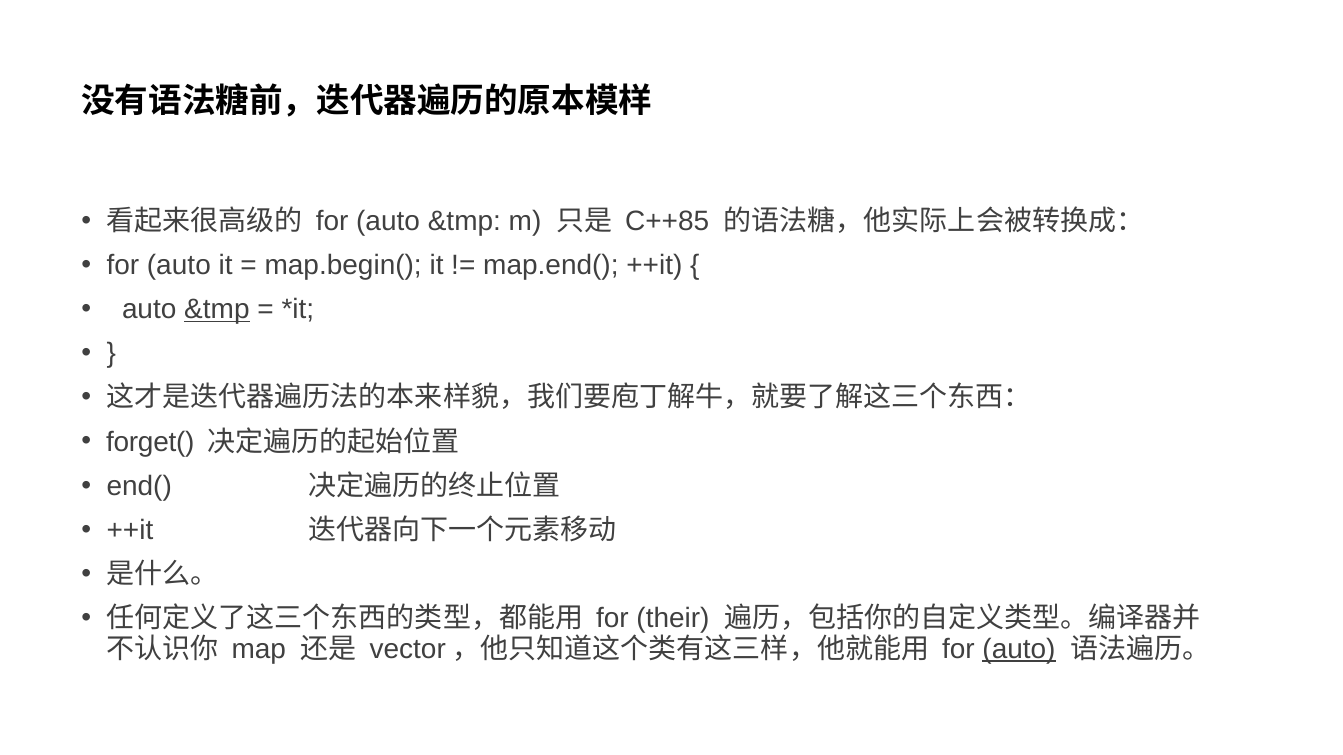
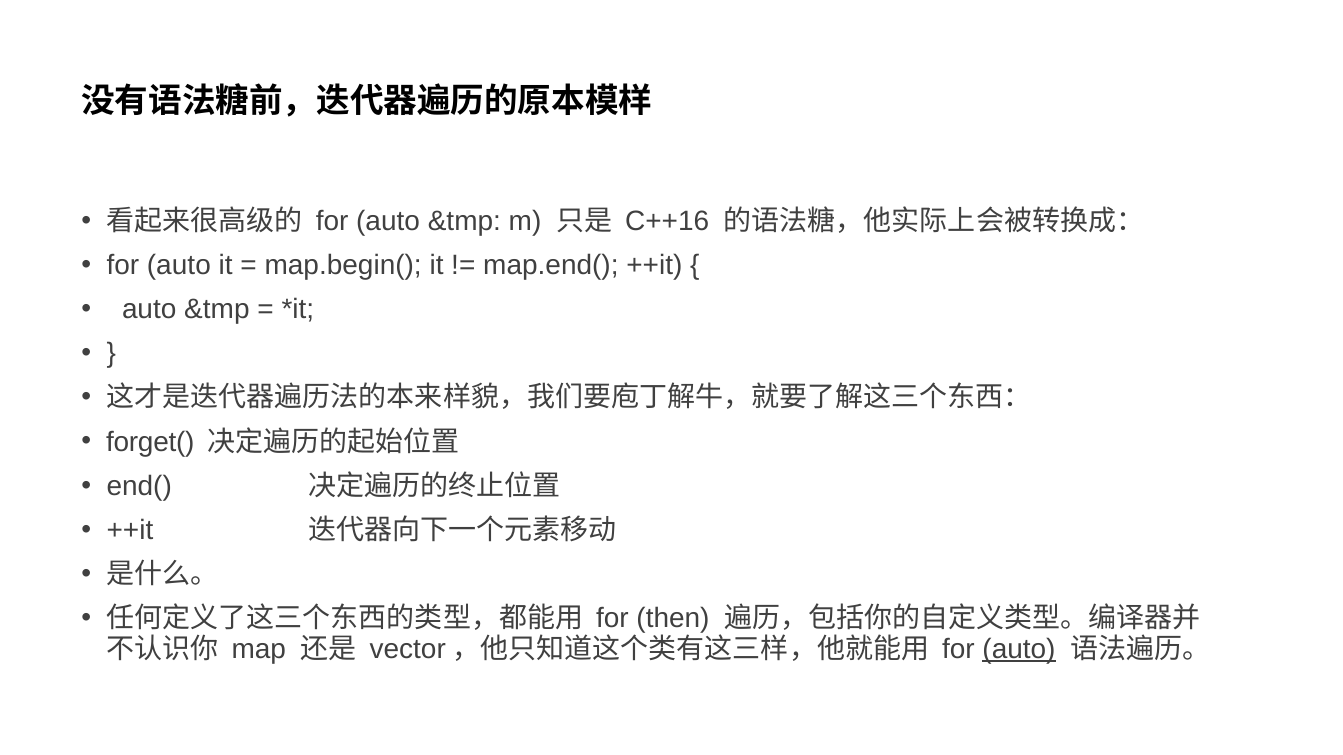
C++85: C++85 -> C++16 (667, 221)
&tmp underline: present -> none (217, 310)
their: their -> then (673, 619)
